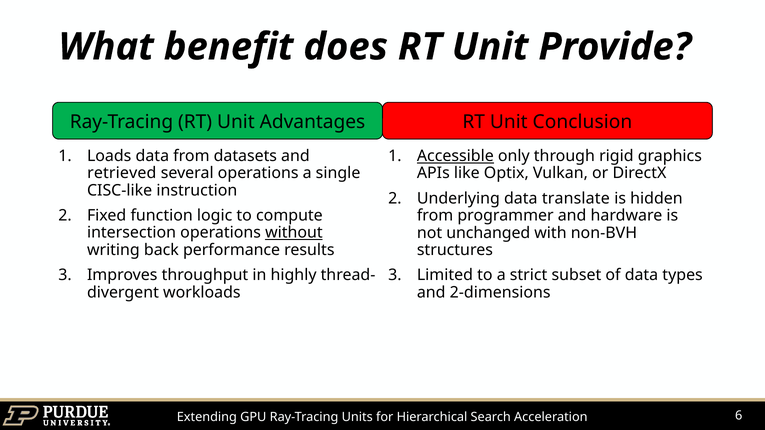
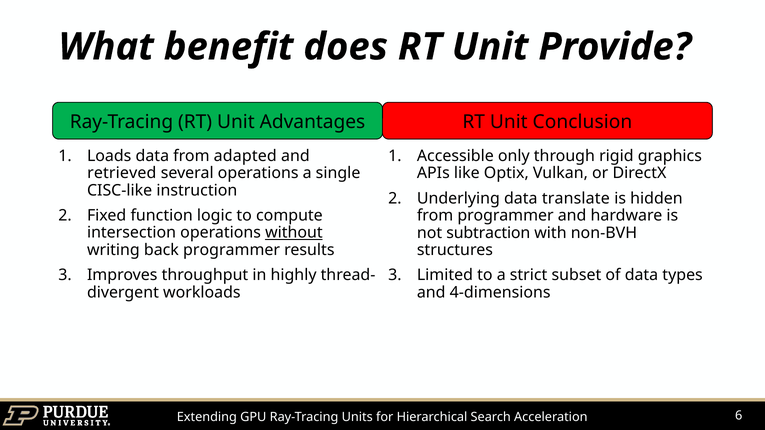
datasets: datasets -> adapted (245, 156)
Accessible underline: present -> none (455, 156)
unchanged: unchanged -> subtraction (488, 233)
back performance: performance -> programmer (232, 250)
2-dimensions: 2-dimensions -> 4-dimensions (500, 293)
